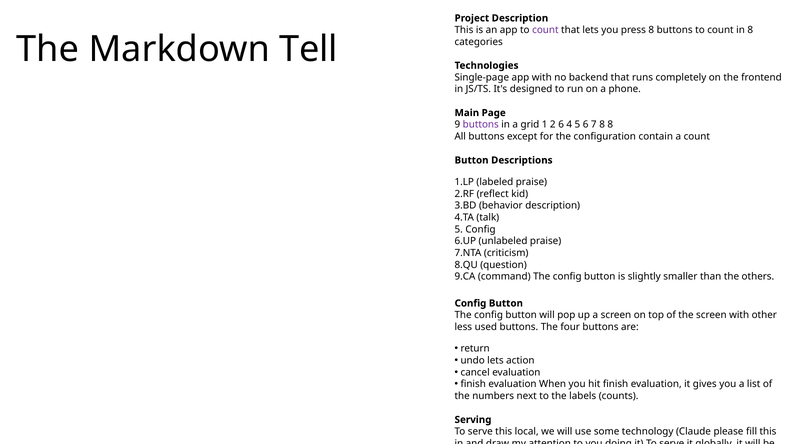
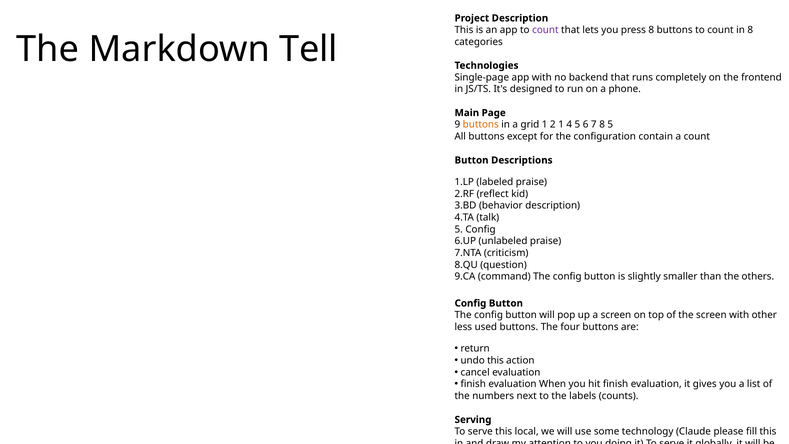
buttons colour: purple -> orange (481, 125)
2 6: 6 -> 1 (561, 125)
8 8: 8 -> 5 (610, 125)
undo lets: lets -> this (495, 360)
